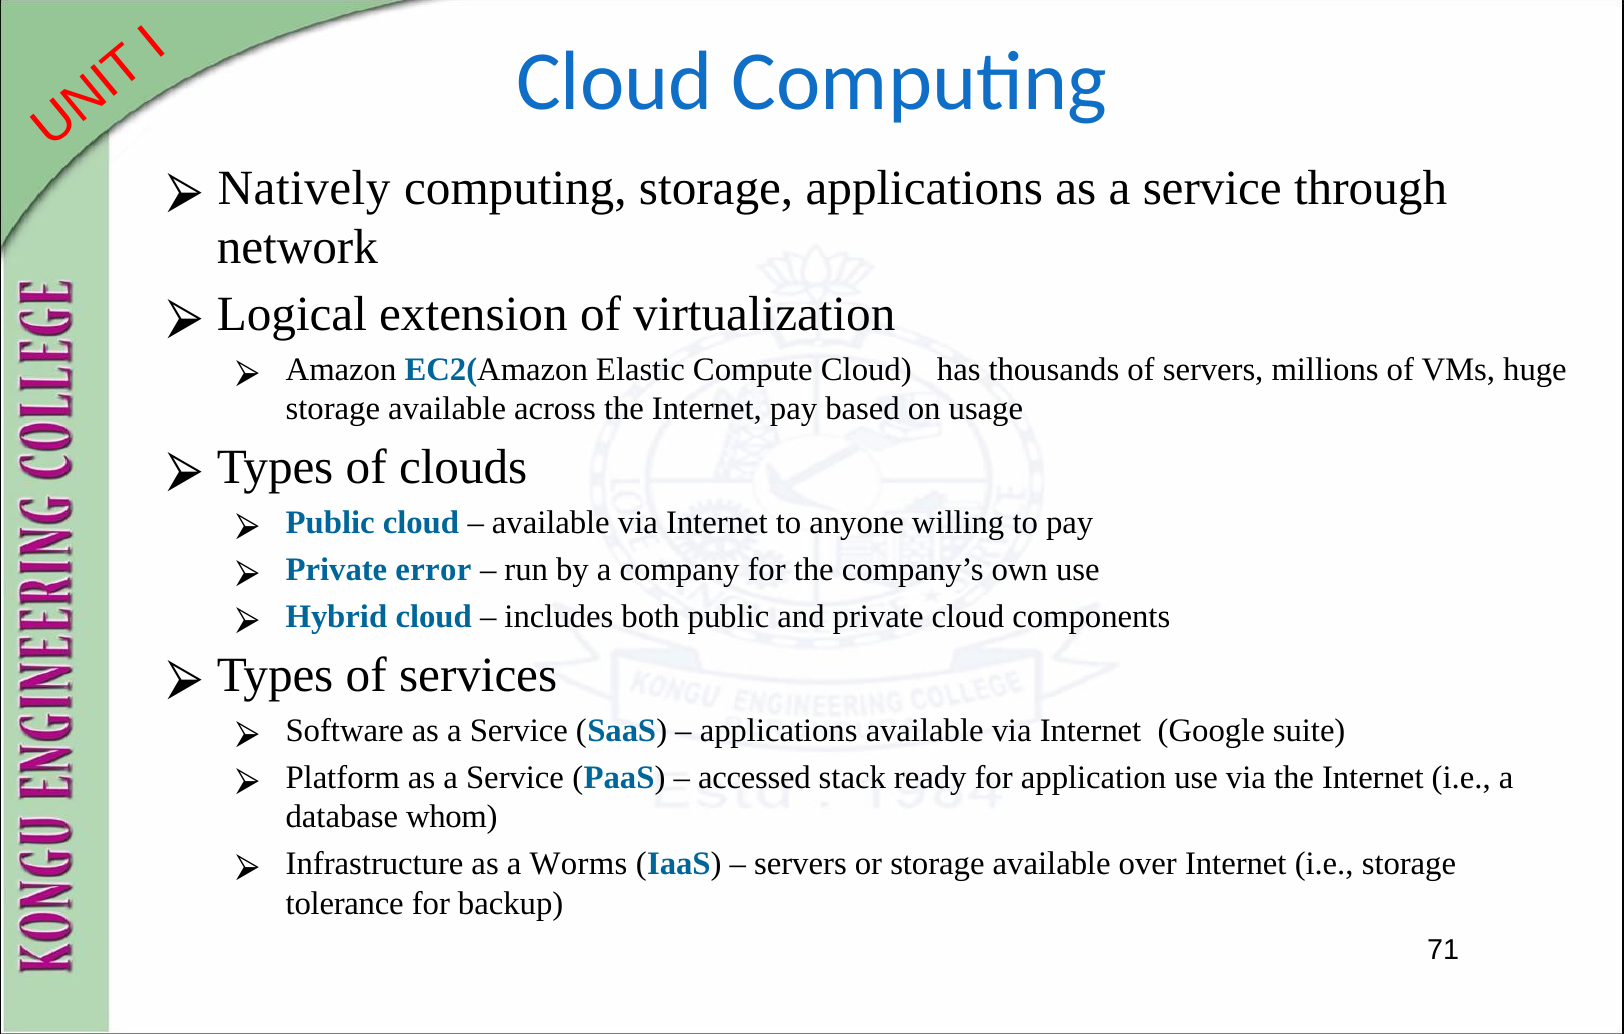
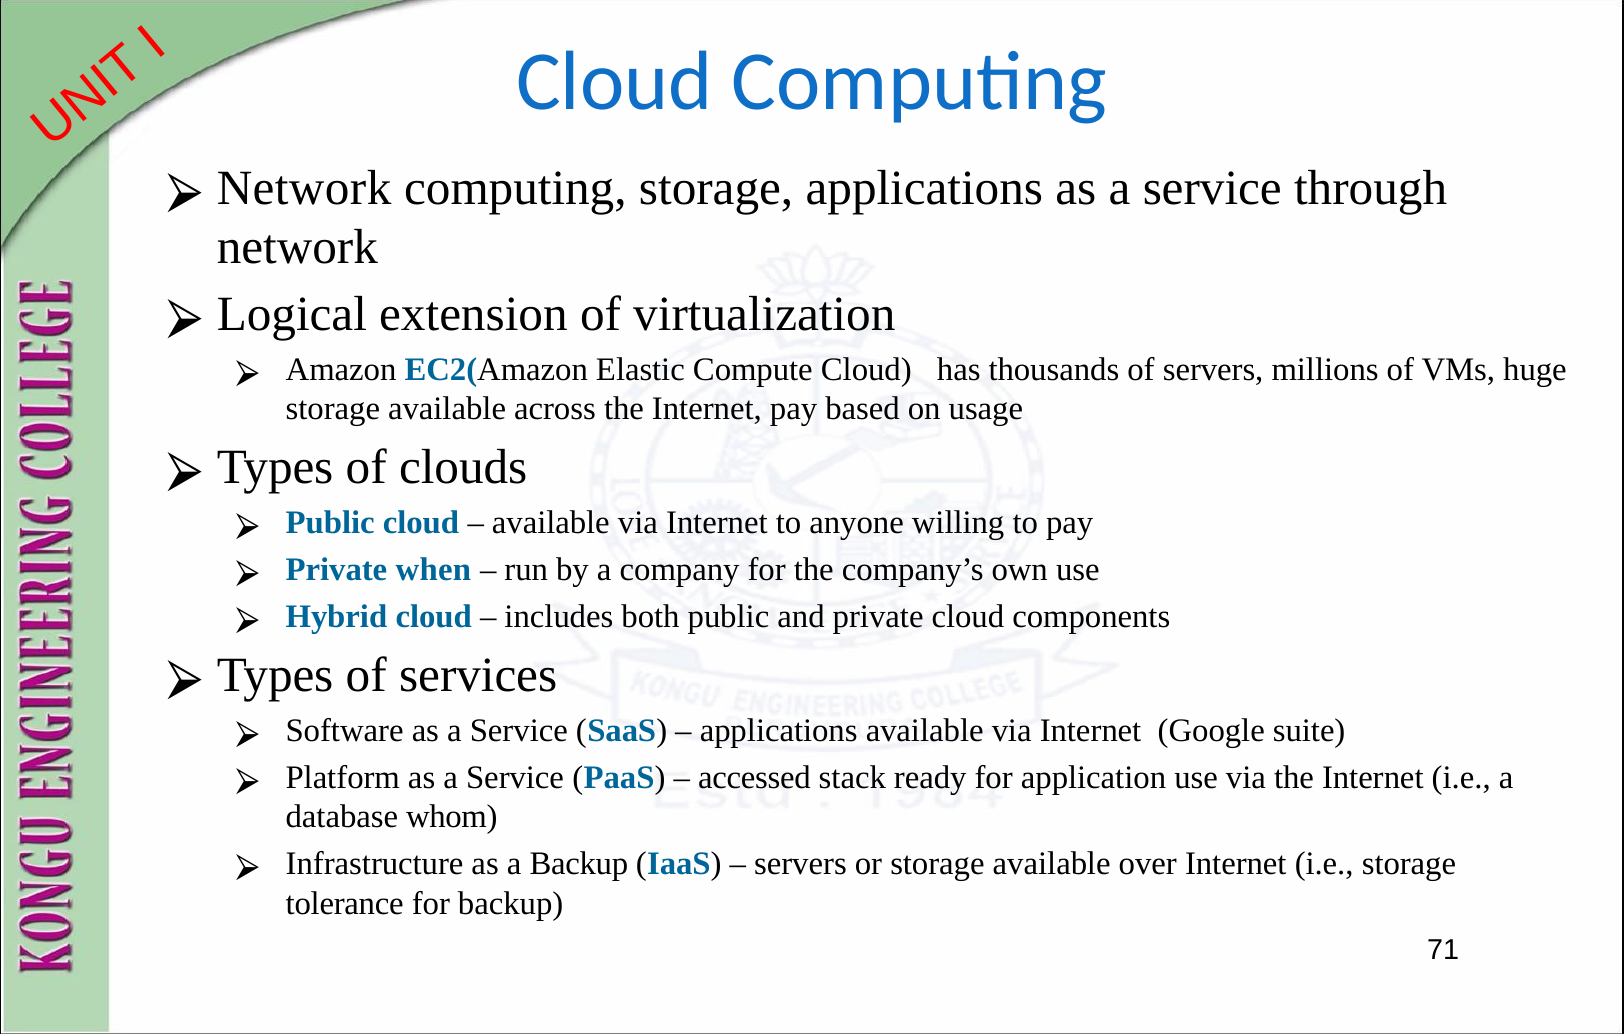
Natively: Natively -> Network (304, 188)
error: error -> when (433, 569)
a Worms: Worms -> Backup (579, 864)
